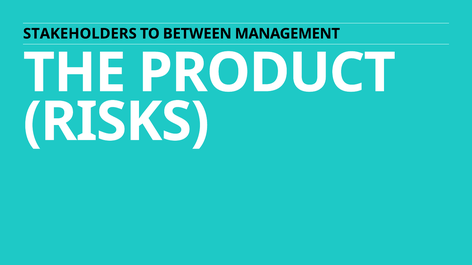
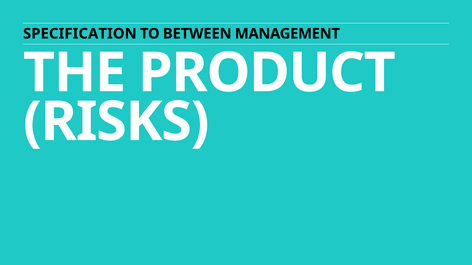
STAKEHOLDERS: STAKEHOLDERS -> SPECIFICATION (80, 34)
